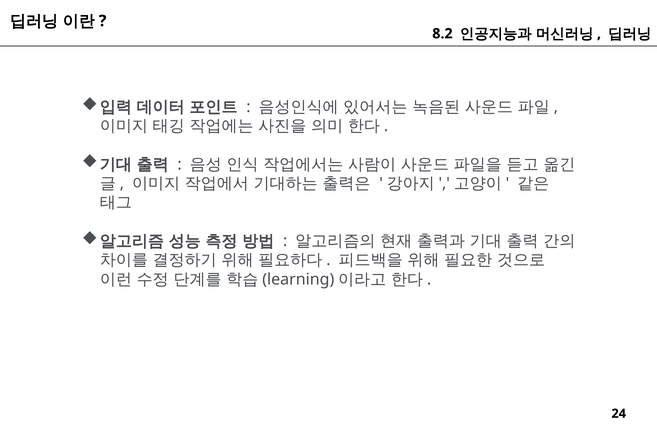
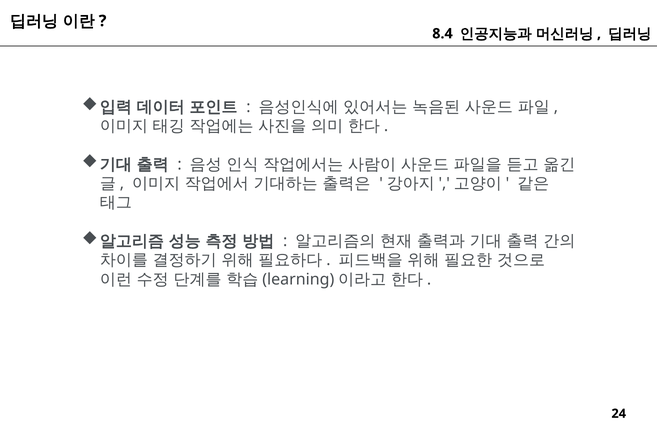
8.2: 8.2 -> 8.4 (442, 34)
